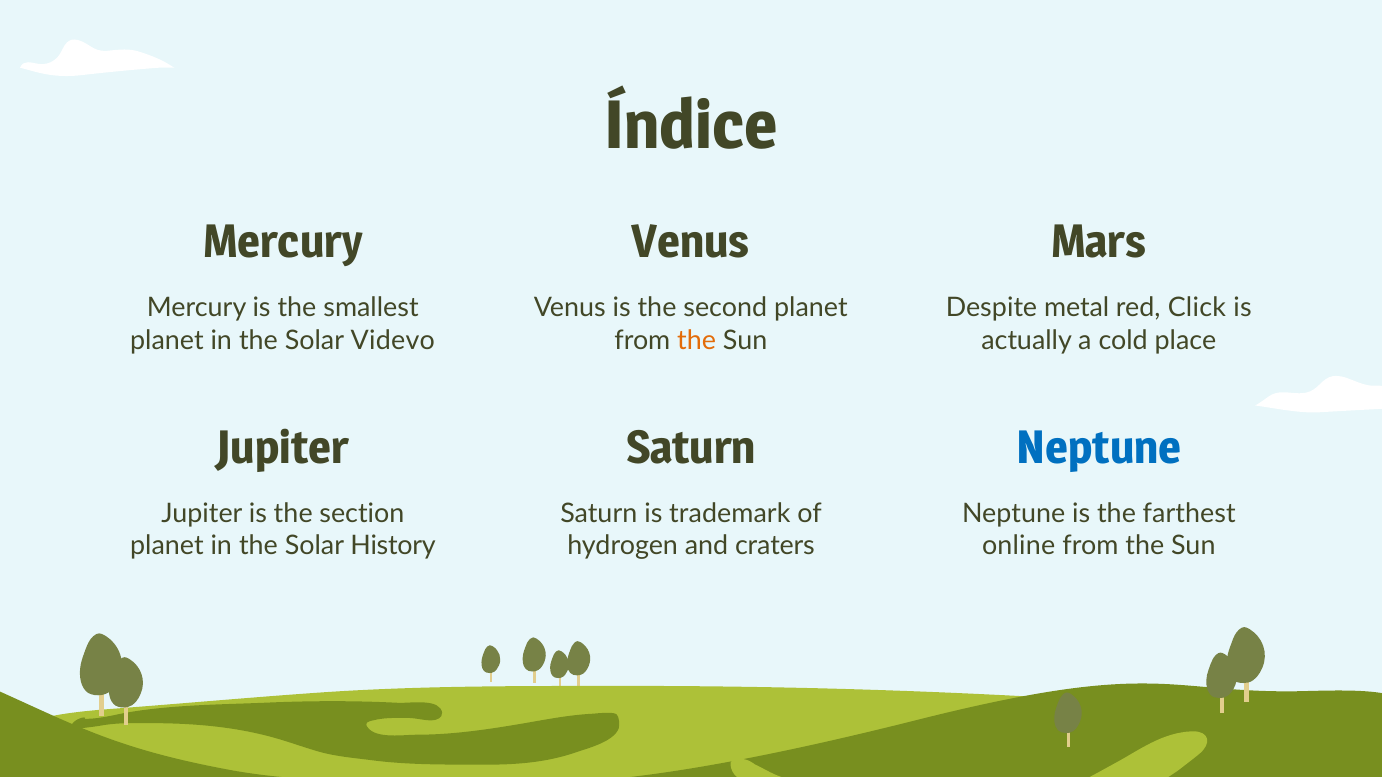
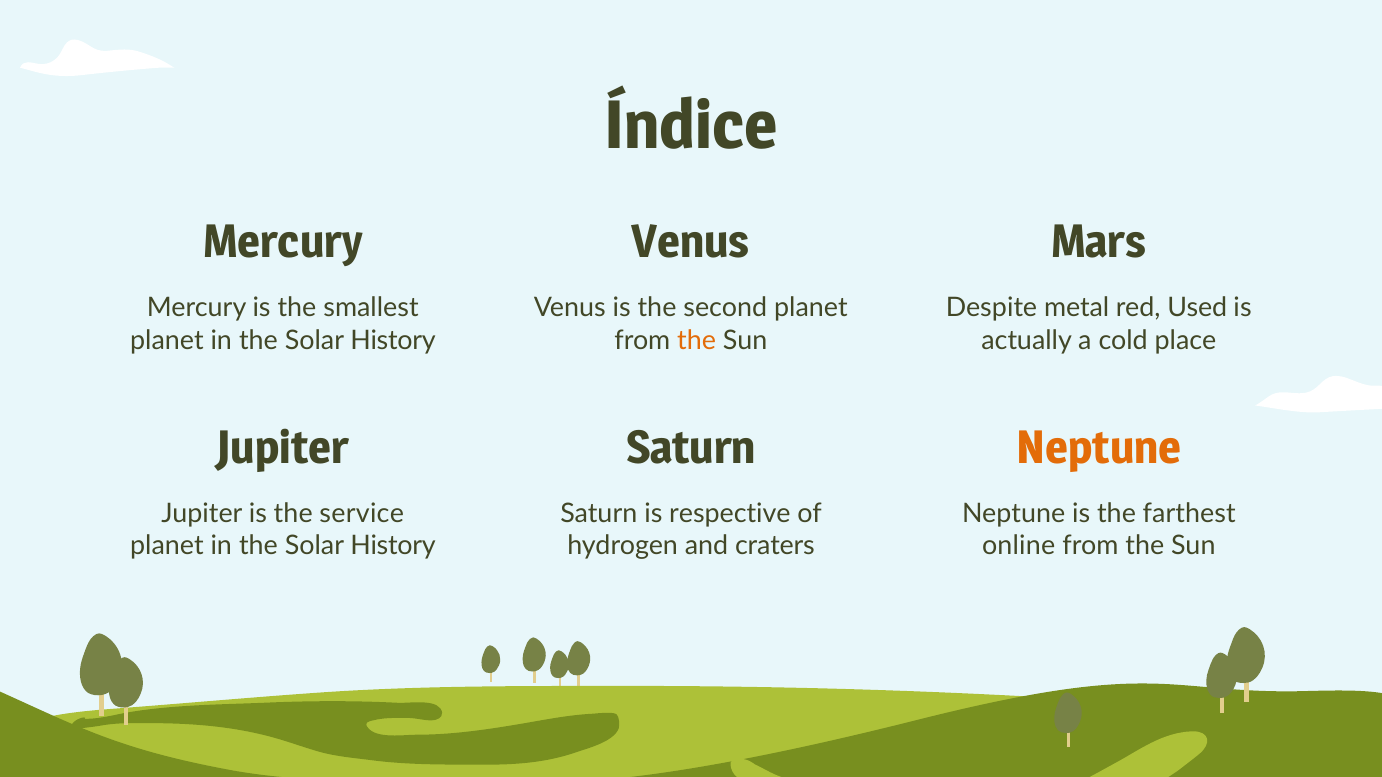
Click: Click -> Used (1197, 308)
Videvo: Videvo -> History (393, 341)
Neptune colour: blue -> orange (1099, 448)
section: section -> service (362, 513)
trademark: trademark -> respective (730, 513)
